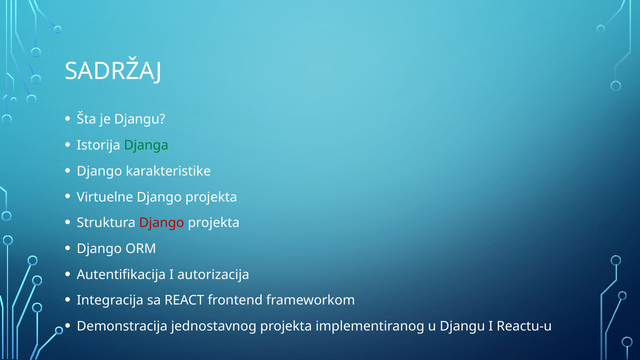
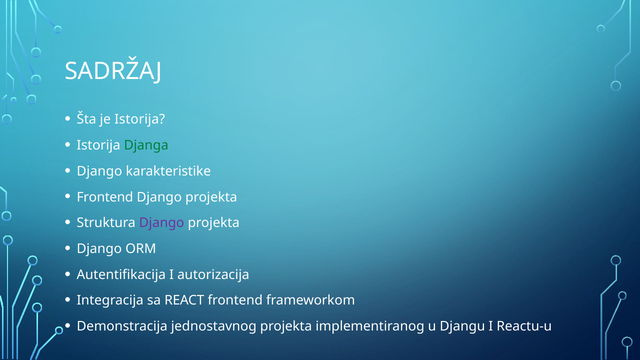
je Djangu: Djangu -> Istorija (140, 119)
Virtuelne: Virtuelne -> Frontend (105, 197)
Django colour: red -> purple (162, 223)
